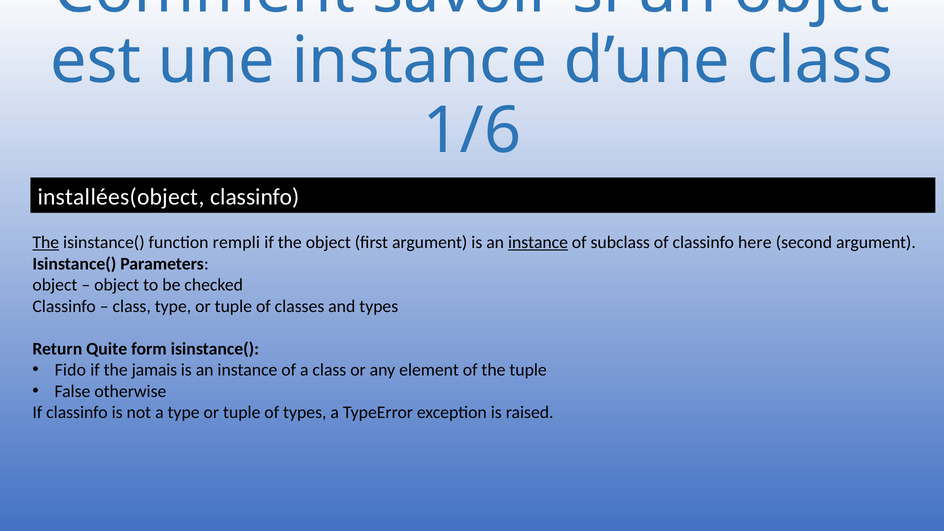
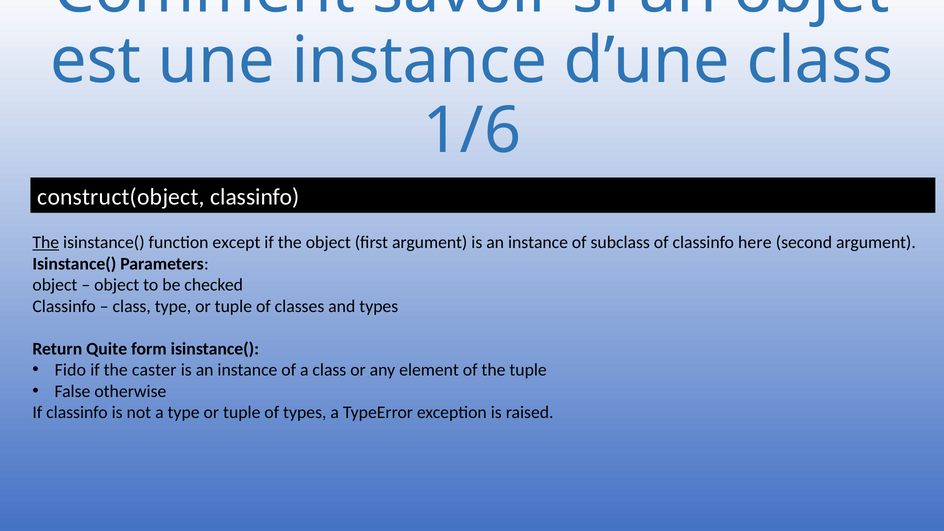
installées(object: installées(object -> construct(object (121, 197)
rempli: rempli -> except (236, 243)
instance underline: present -> none (538, 243)
jamais: jamais -> caster (154, 370)
